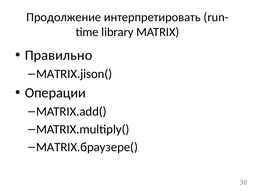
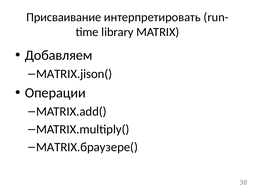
Продолжение: Продолжение -> Присваивание (64, 17)
Правильно: Правильно -> Добавляем (59, 55)
